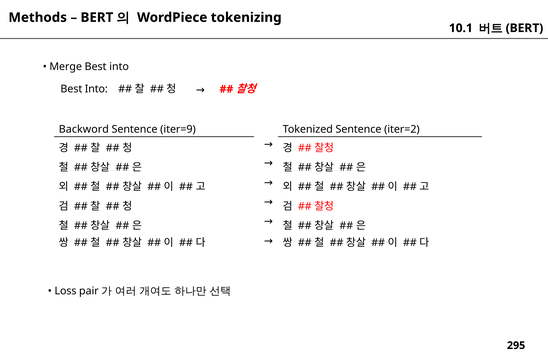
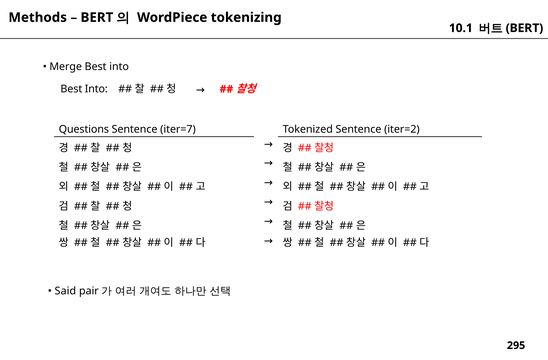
Backword: Backword -> Questions (84, 129)
iter=9: iter=9 -> iter=7 (178, 129)
Loss: Loss -> Said (65, 291)
